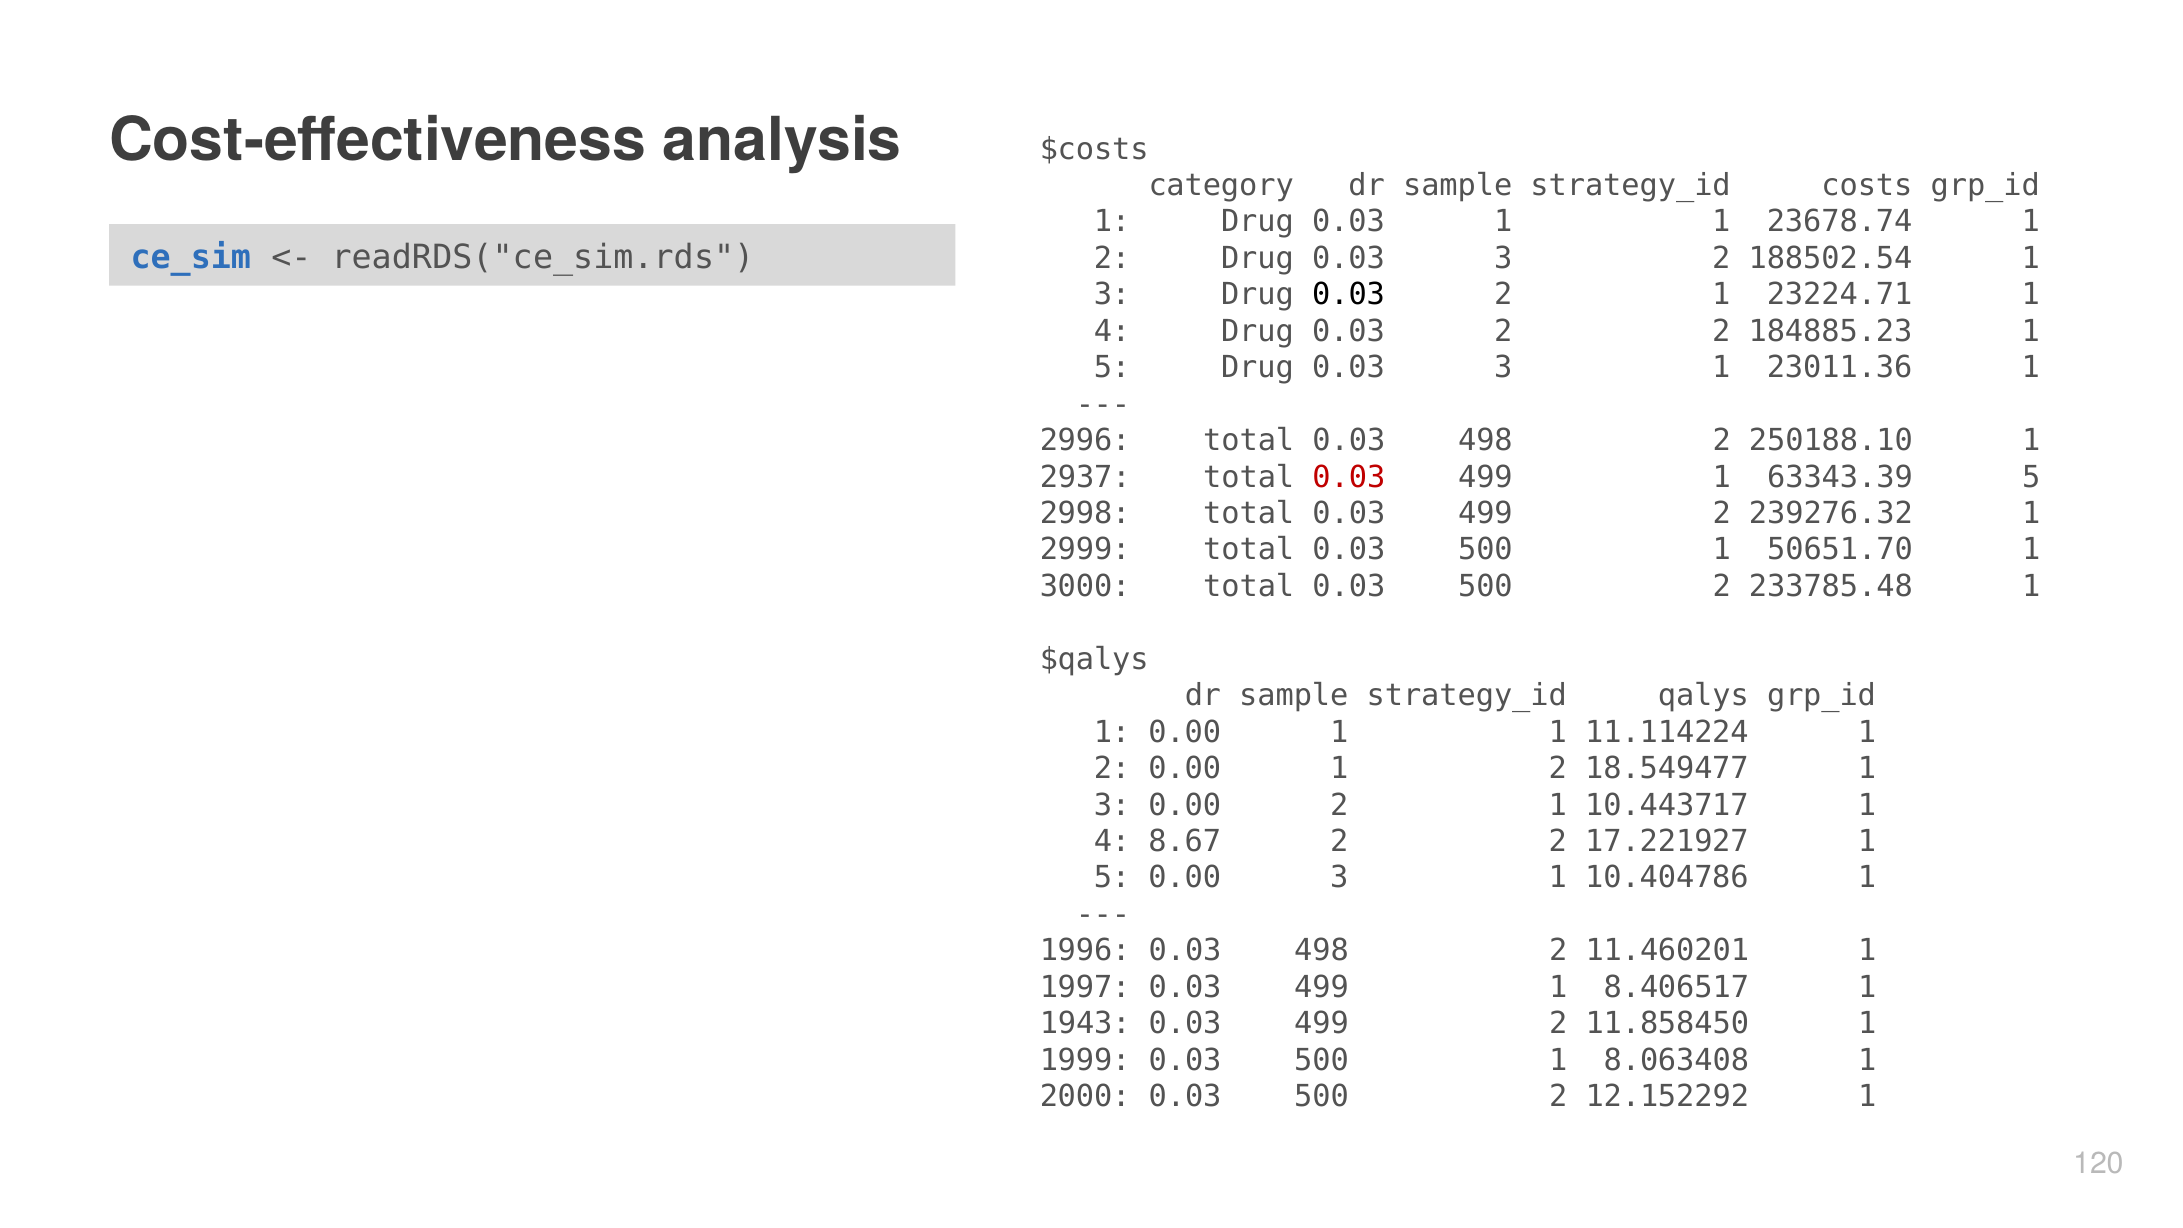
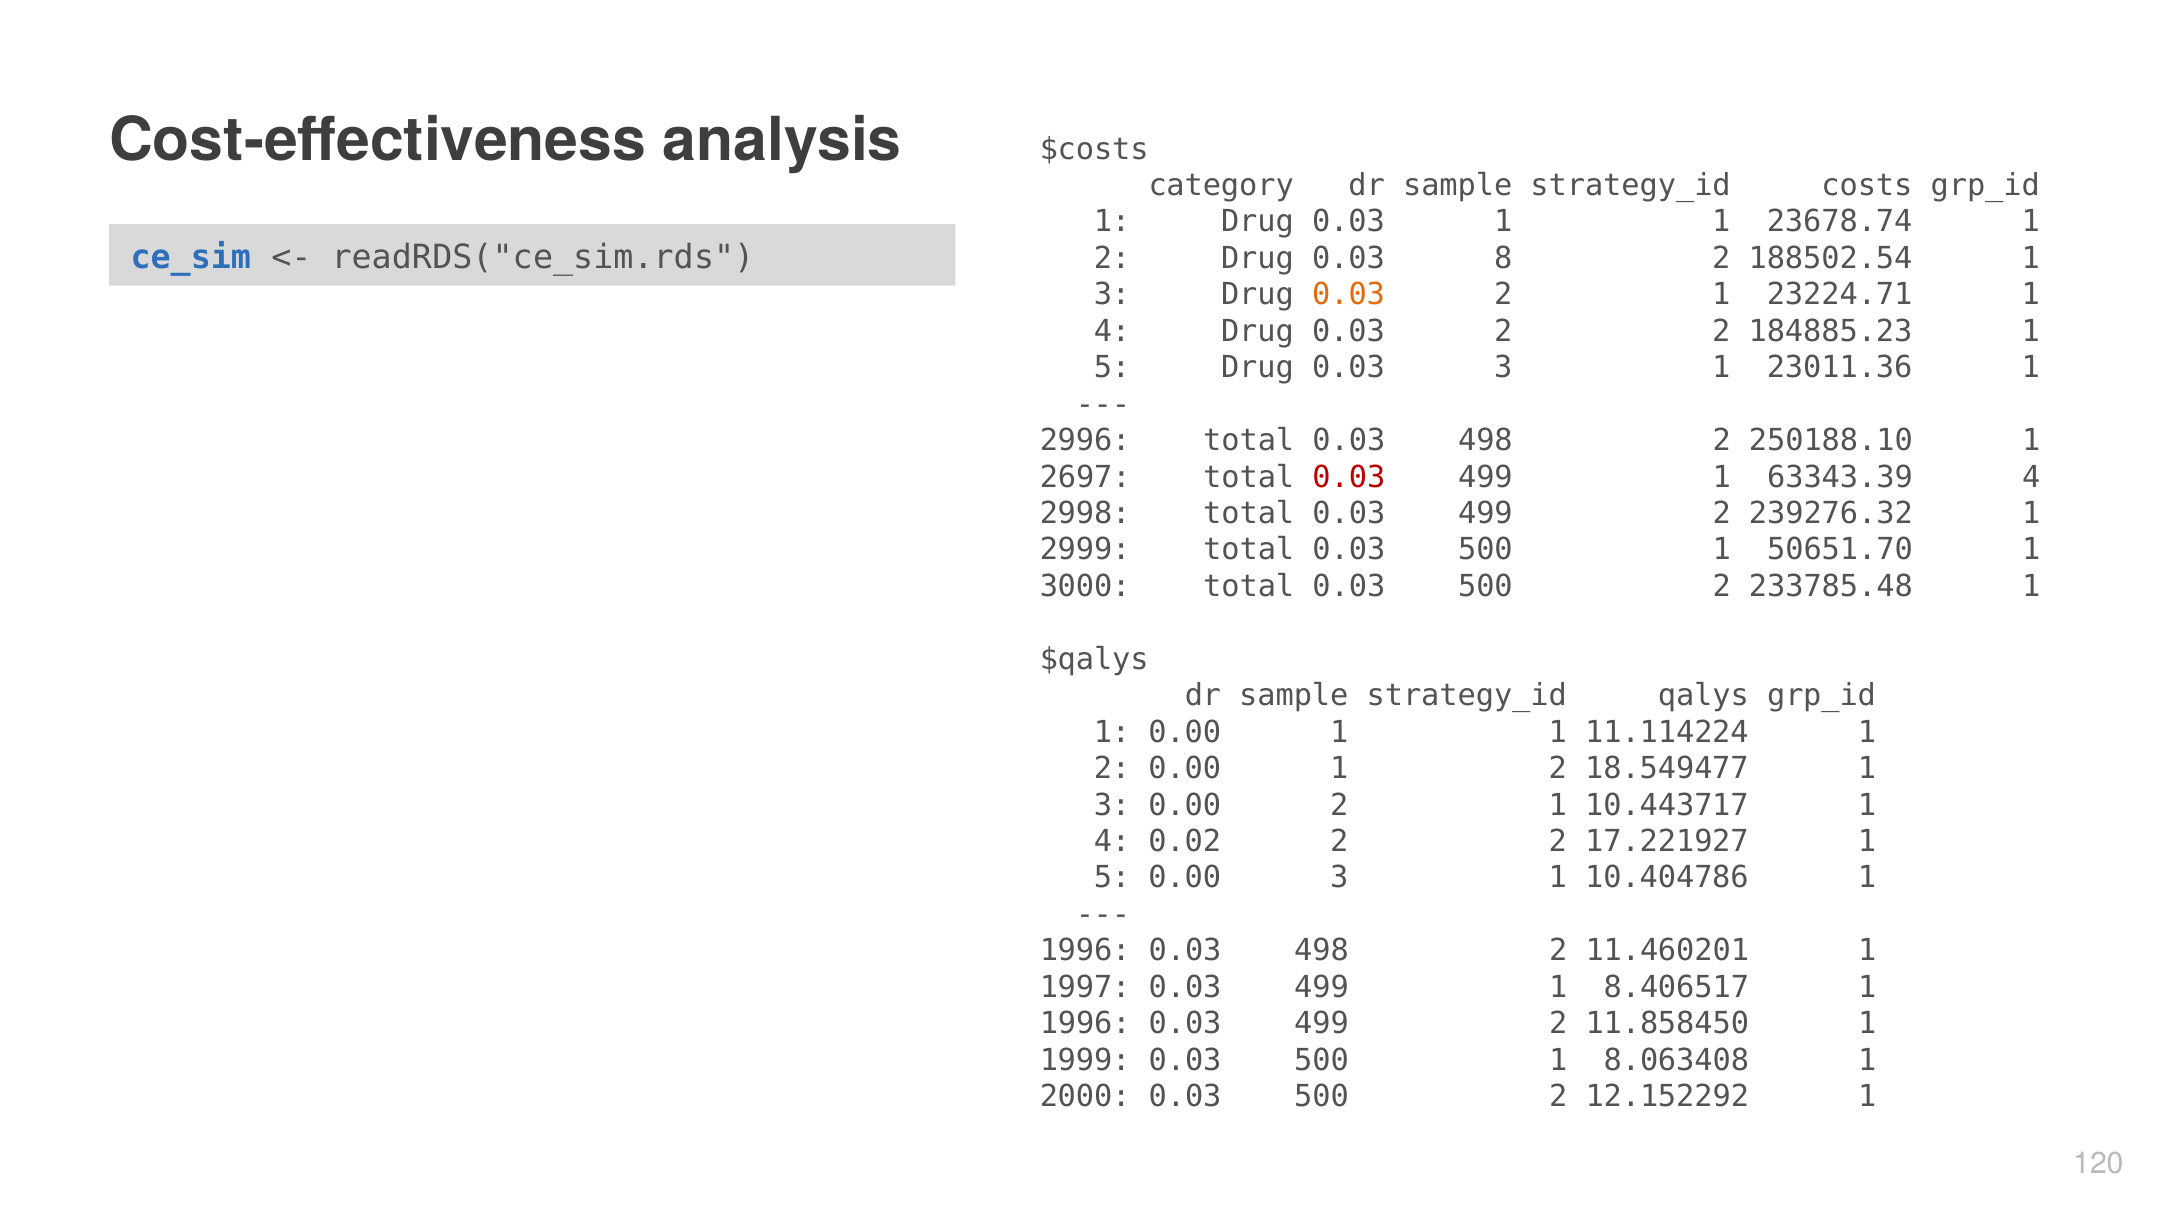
2 Drug 0.03 3: 3 -> 8 (1503, 258)
0.03 colour: black -> orange (1349, 295)
2937: 2937 -> 2697 (1085, 477)
63343.39 5: 5 -> 4 (2031, 477)
8.67: 8.67 -> 0.02 (1185, 841)
1943: 1943 -> 1996 (1085, 1024)
